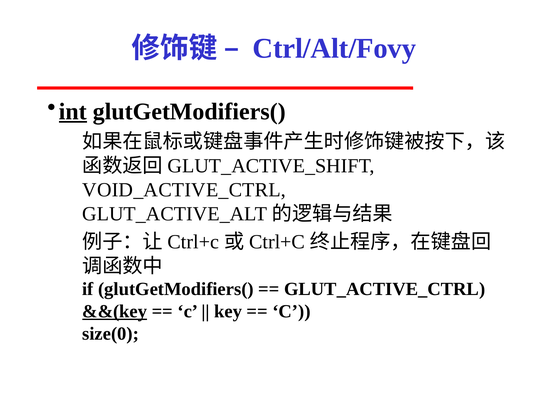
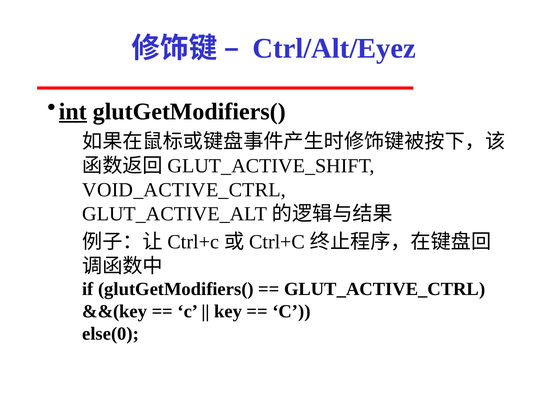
Ctrl/Alt/Fovy: Ctrl/Alt/Fovy -> Ctrl/Alt/Eyez (334, 48)
&&(key underline: present -> none (115, 312)
size(0: size(0 -> else(0 (111, 334)
